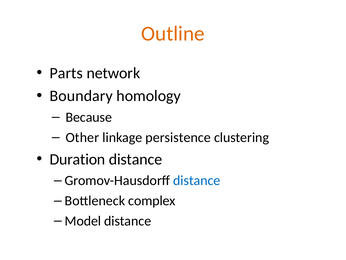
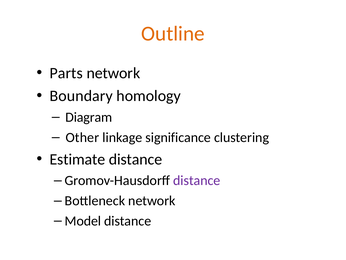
Because: Because -> Diagram (89, 117)
persistence: persistence -> significance (178, 137)
Duration: Duration -> Estimate (77, 159)
distance colour: blue -> purple (197, 180)
Bottleneck complex: complex -> network (152, 200)
